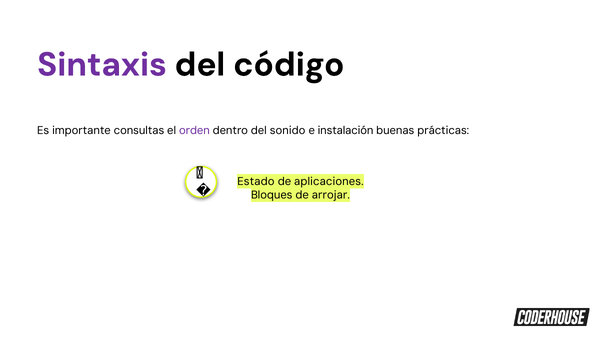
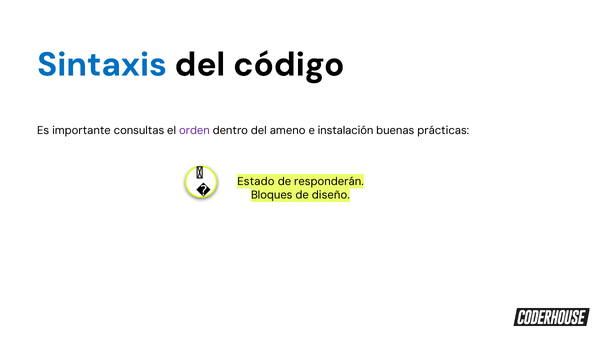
Sintaxis colour: purple -> blue (102, 65)
sonido: sonido -> ameno (288, 131)
aplicaciones: aplicaciones -> responderán (329, 181)
arrojar: arrojar -> diseño (331, 195)
